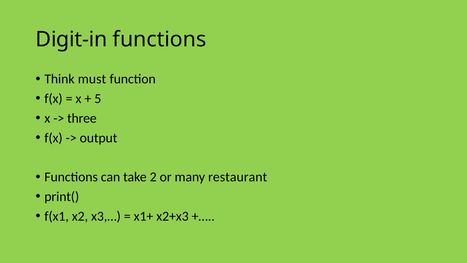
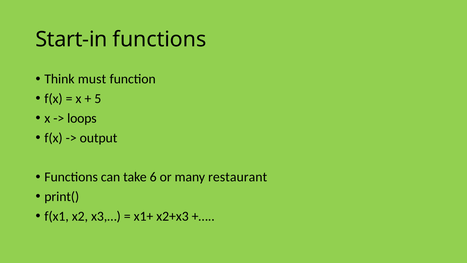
Digit-in: Digit-in -> Start-in (71, 39)
three: three -> loops (82, 118)
2: 2 -> 6 (153, 177)
